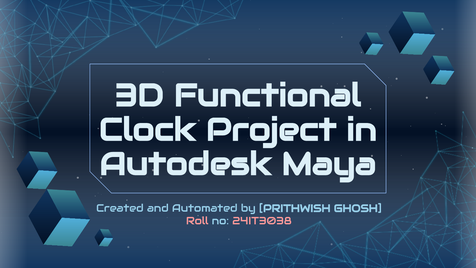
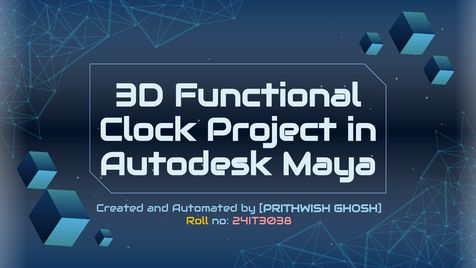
Roll colour: pink -> yellow (197, 221)
